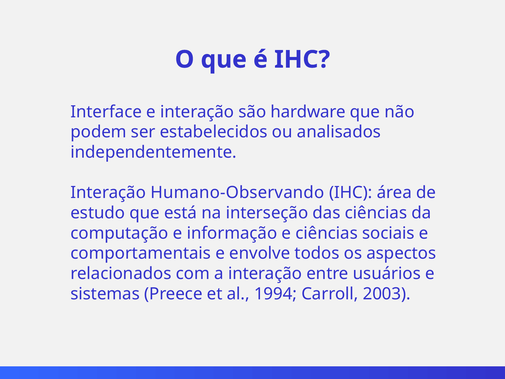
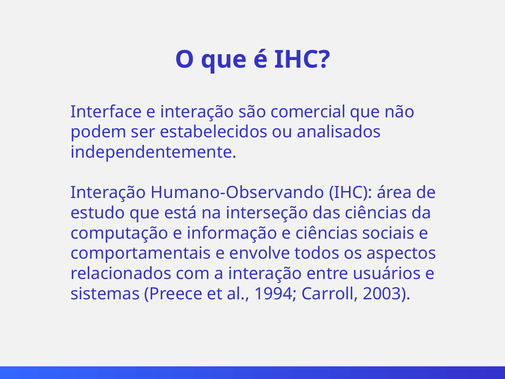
hardware: hardware -> comercial (308, 112)
